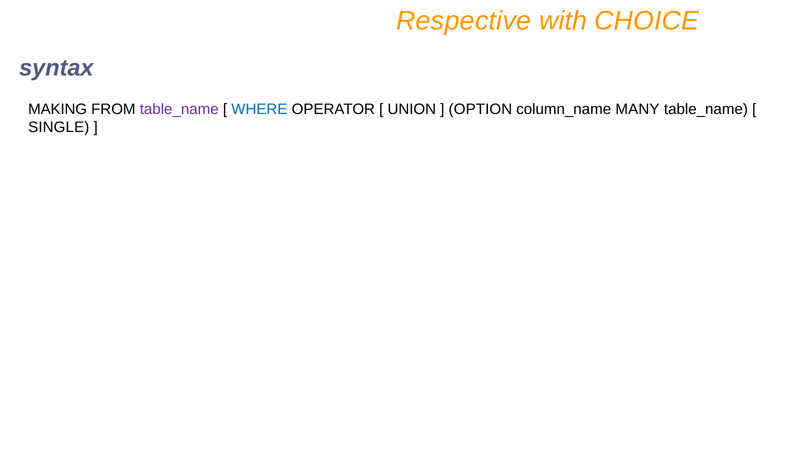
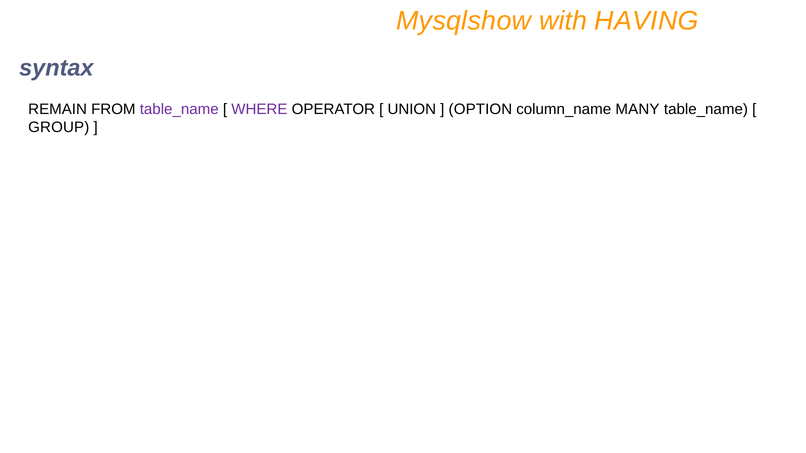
Respective: Respective -> Mysqlshow (464, 21)
CHOICE: CHOICE -> HAVING (647, 21)
MAKING: MAKING -> REMAIN (58, 109)
WHERE colour: blue -> purple (259, 109)
SINGLE: SINGLE -> GROUP (59, 128)
